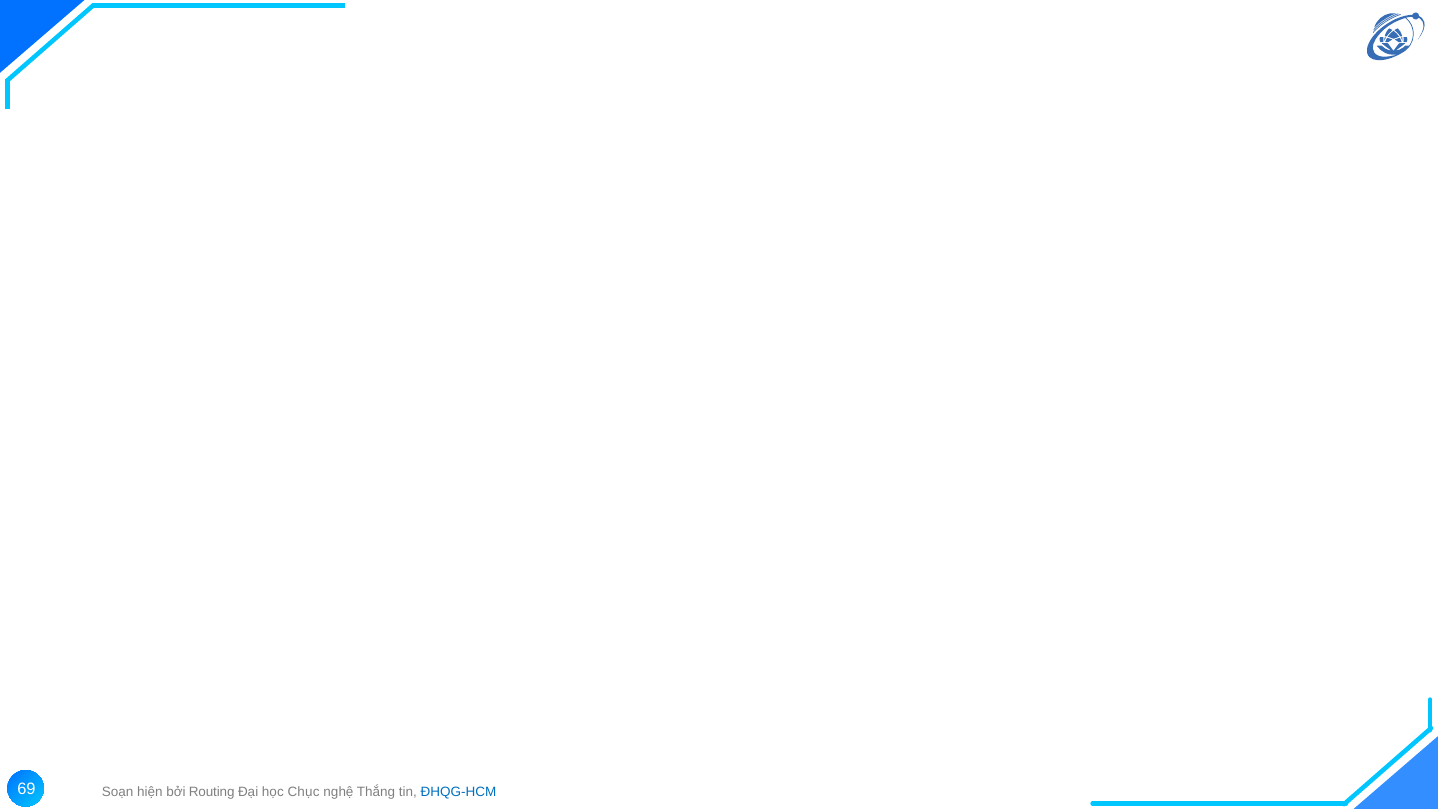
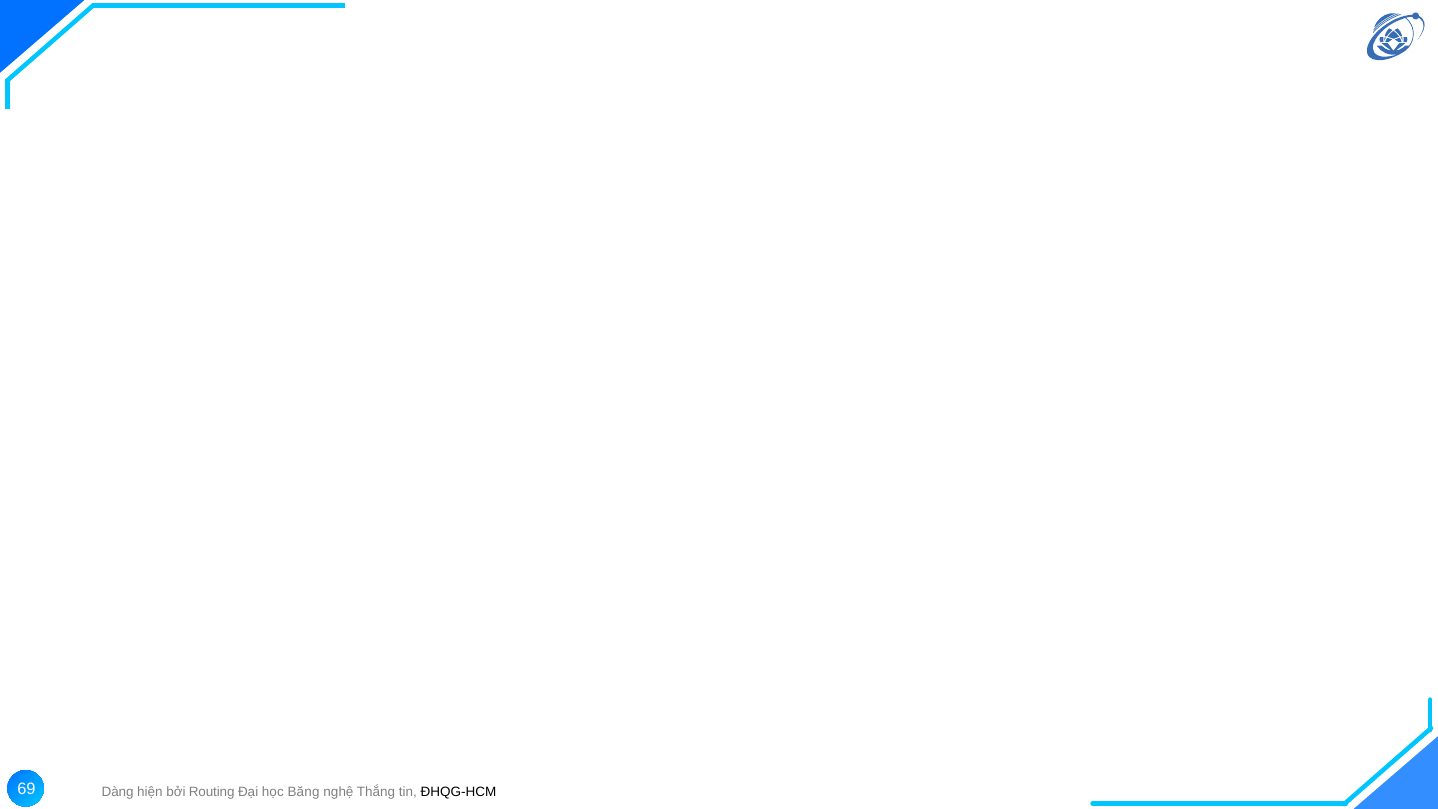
Soạn: Soạn -> Dàng (118, 792)
Chục: Chục -> Băng (304, 792)
ĐHQG-HCM colour: blue -> black (459, 792)
